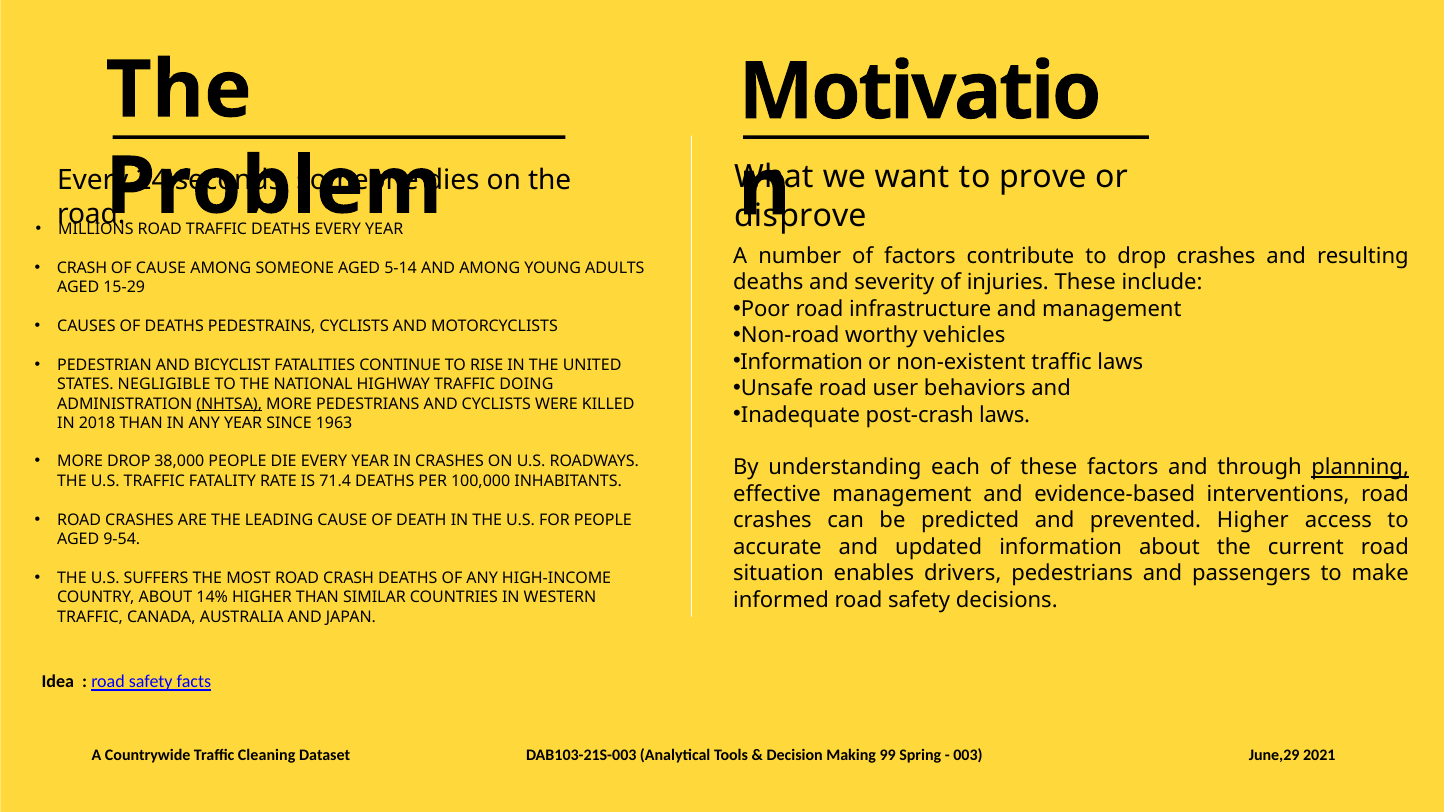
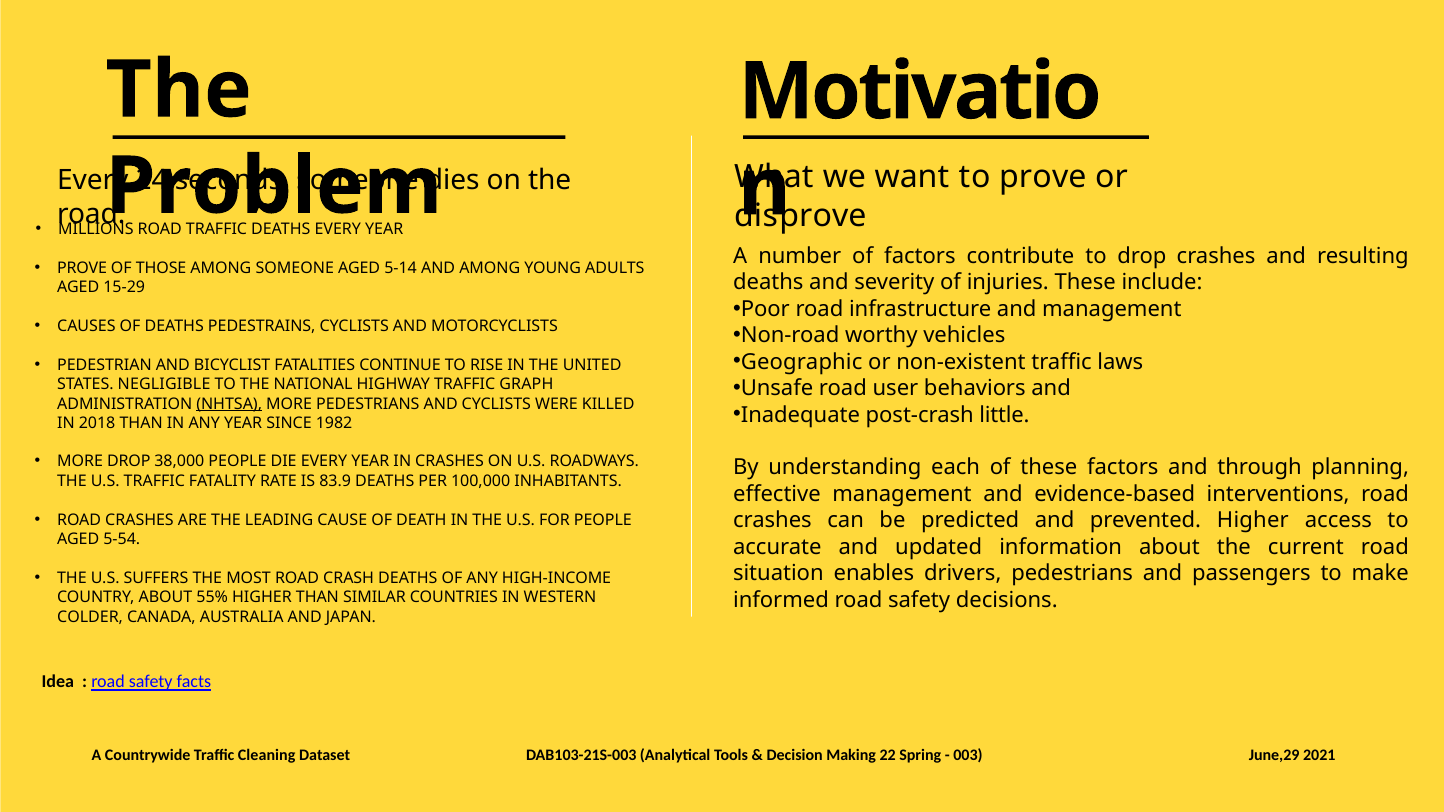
CRASH: CRASH -> PROVE (82, 268)
OF CAUSE: CAUSE -> THOSE (161, 268)
Information: Information -> Geographic (802, 362)
DOING: DOING -> GRAPH (526, 385)
post-crash laws: laws -> little (1005, 415)
1963: 1963 -> 1982 (334, 423)
planning underline: present -> none (1360, 468)
71.4: 71.4 -> 83.9 (335, 481)
9-54: 9-54 -> 5-54 (122, 539)
14%: 14% -> 55% (212, 598)
TRAFFIC: TRAFFIC -> COLDER (90, 617)
99: 99 -> 22 (888, 755)
